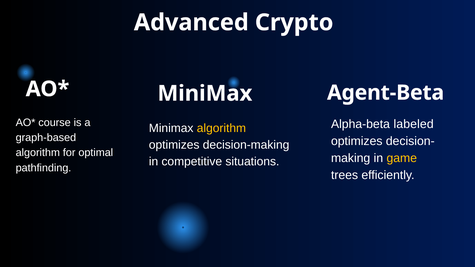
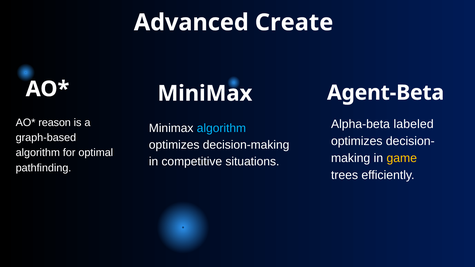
Crypto: Crypto -> Create (294, 23)
course: course -> reason (55, 123)
algorithm colour: yellow -> light blue (221, 128)
